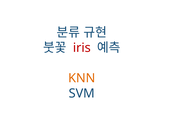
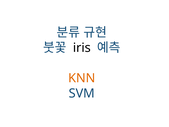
iris colour: red -> black (82, 48)
